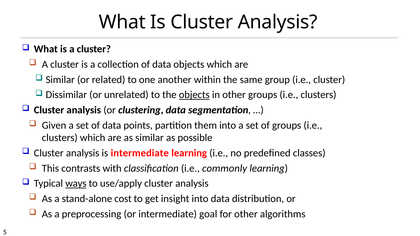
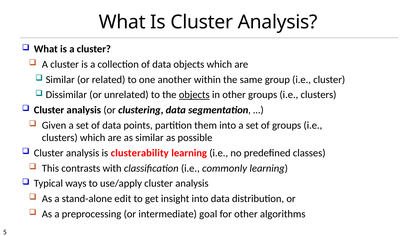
is intermediate: intermediate -> clusterability (140, 153)
ways underline: present -> none (76, 184)
cost: cost -> edit (123, 199)
